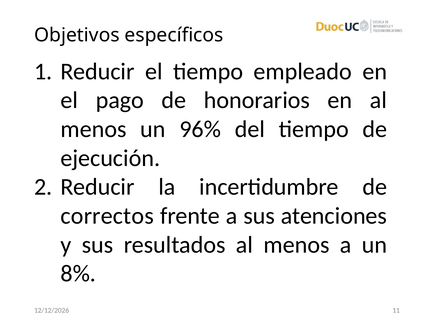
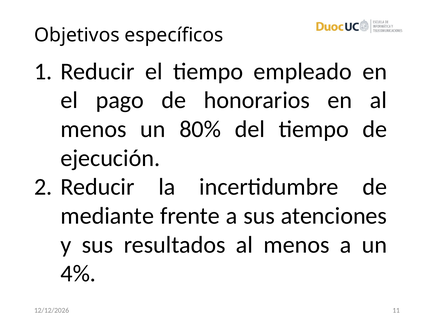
96%: 96% -> 80% (200, 129)
correctos: correctos -> mediante (107, 216)
8%: 8% -> 4% (78, 274)
